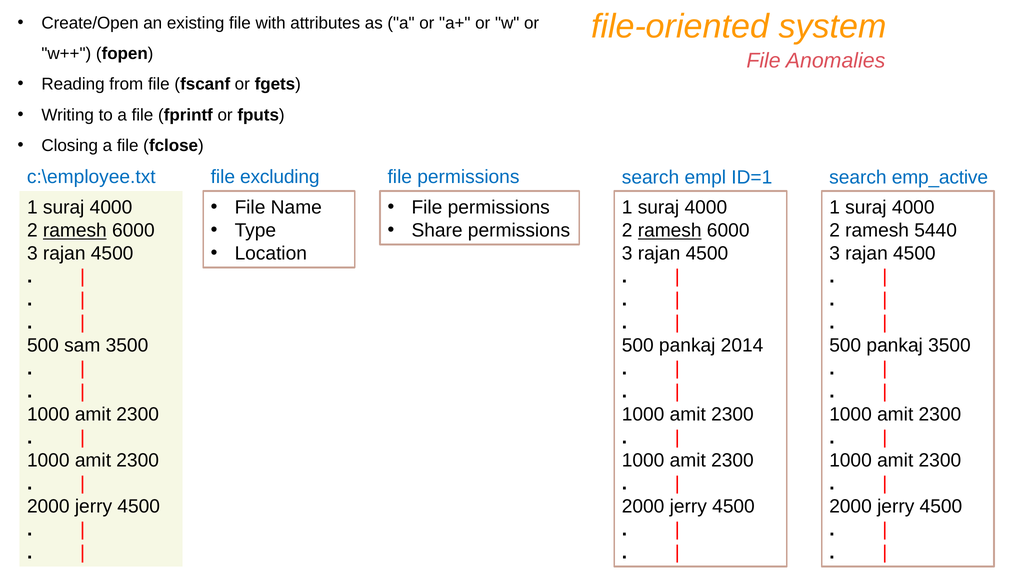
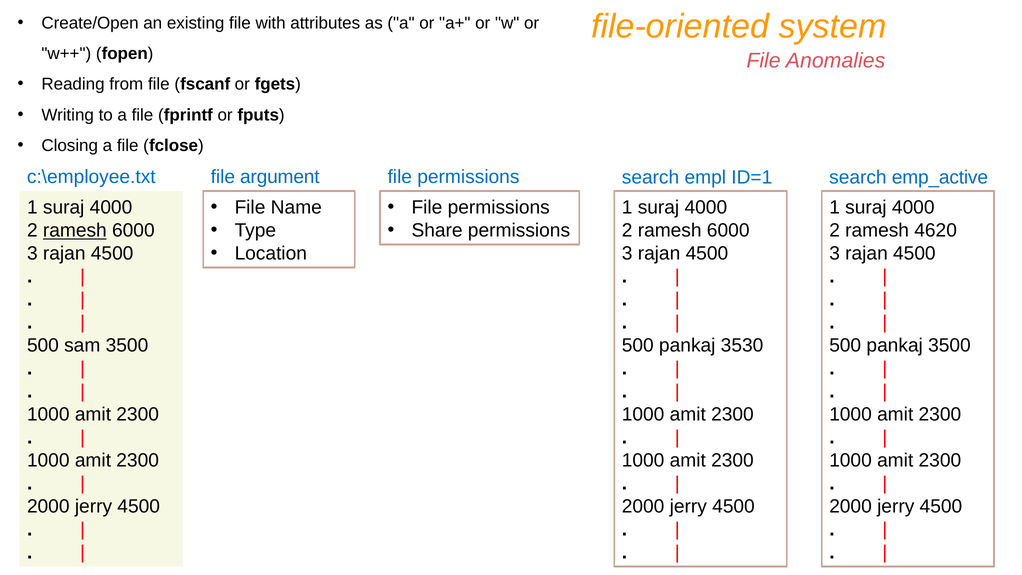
excluding: excluding -> argument (280, 177)
ramesh underline: present -> none (670, 231)
5440: 5440 -> 4620 (936, 231)
2014: 2014 -> 3530 (742, 346)
